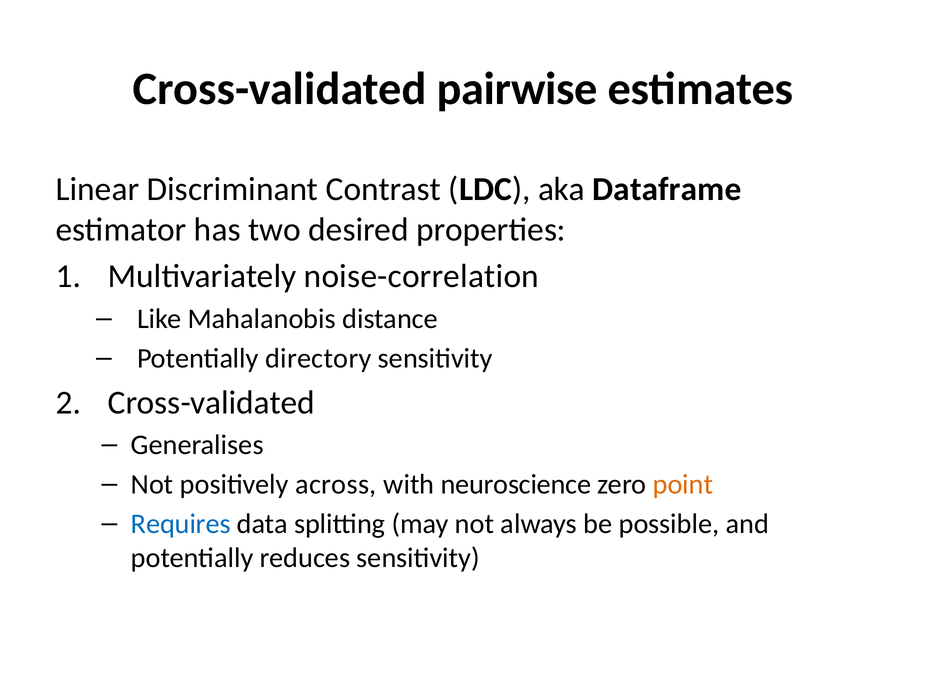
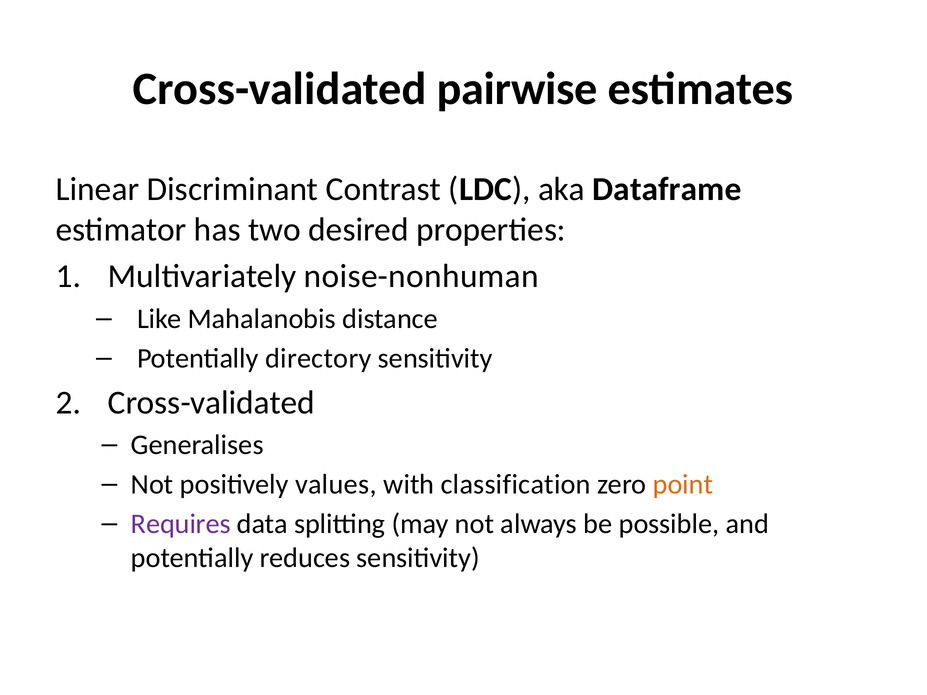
noise-correlation: noise-correlation -> noise-nonhuman (421, 277)
across: across -> values (336, 485)
neuroscience: neuroscience -> classification (516, 485)
Requires colour: blue -> purple (181, 524)
